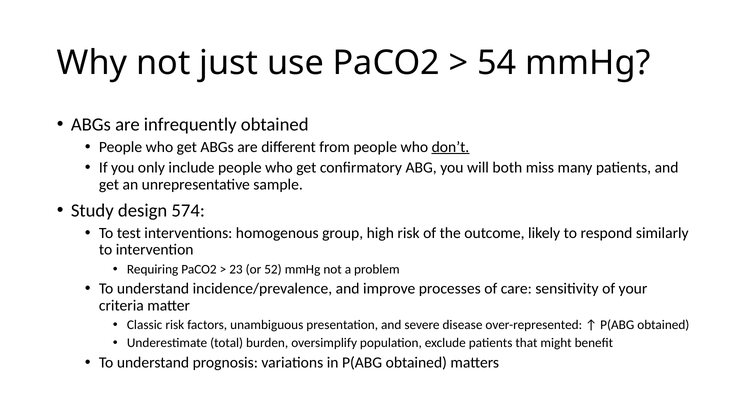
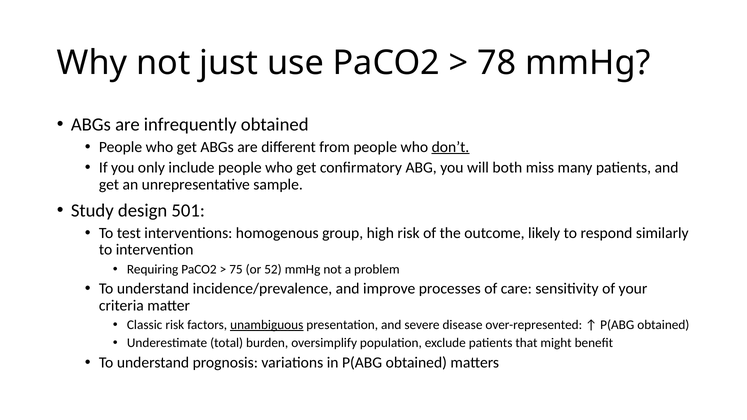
54: 54 -> 78 (497, 63)
574: 574 -> 501 (188, 211)
23: 23 -> 75 (236, 269)
unambiguous underline: none -> present (267, 325)
